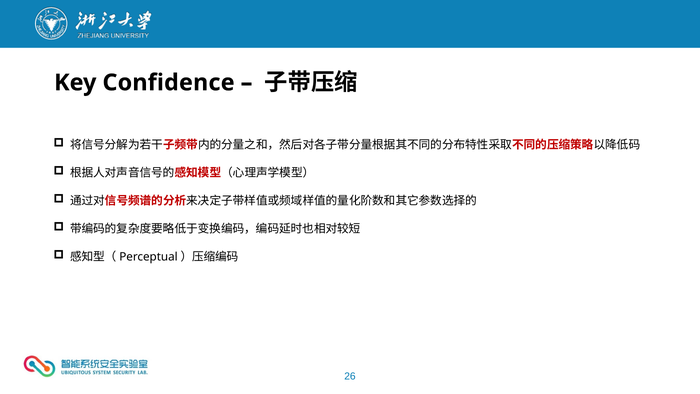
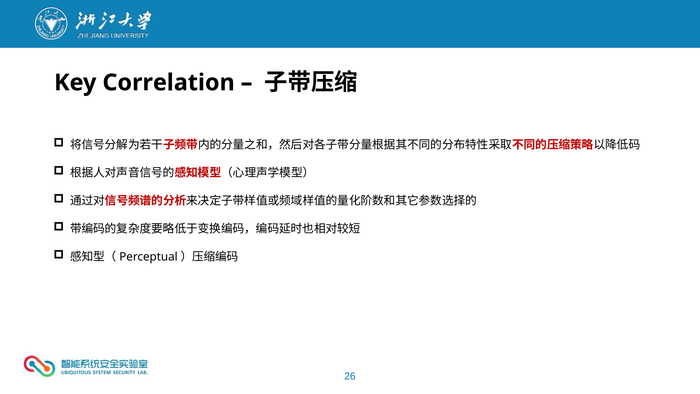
Confidence: Confidence -> Correlation (169, 83)
